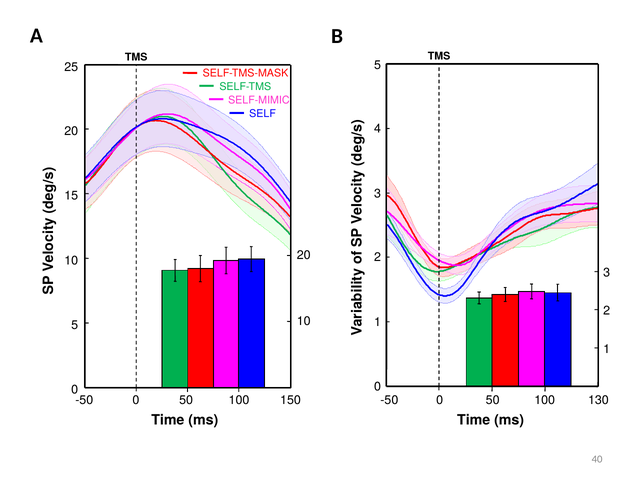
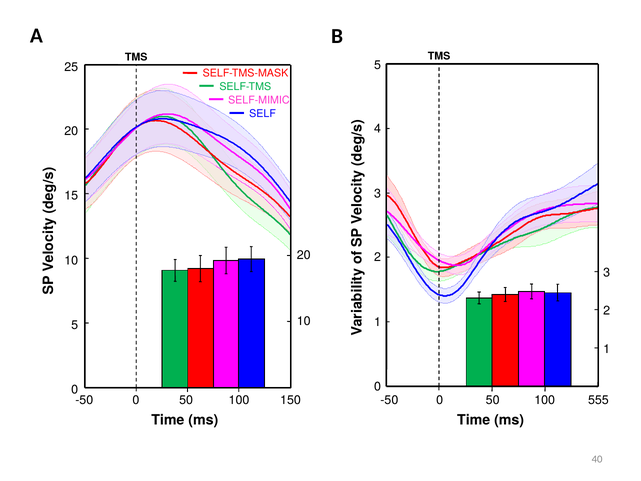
130: 130 -> 555 (598, 400)
